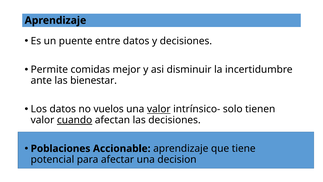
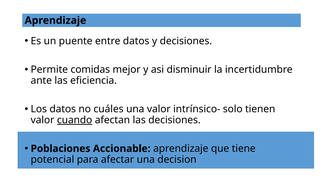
bienestar: bienestar -> eficiencia (94, 80)
vuelos: vuelos -> cuáles (109, 109)
valor underline: present -> none (159, 109)
